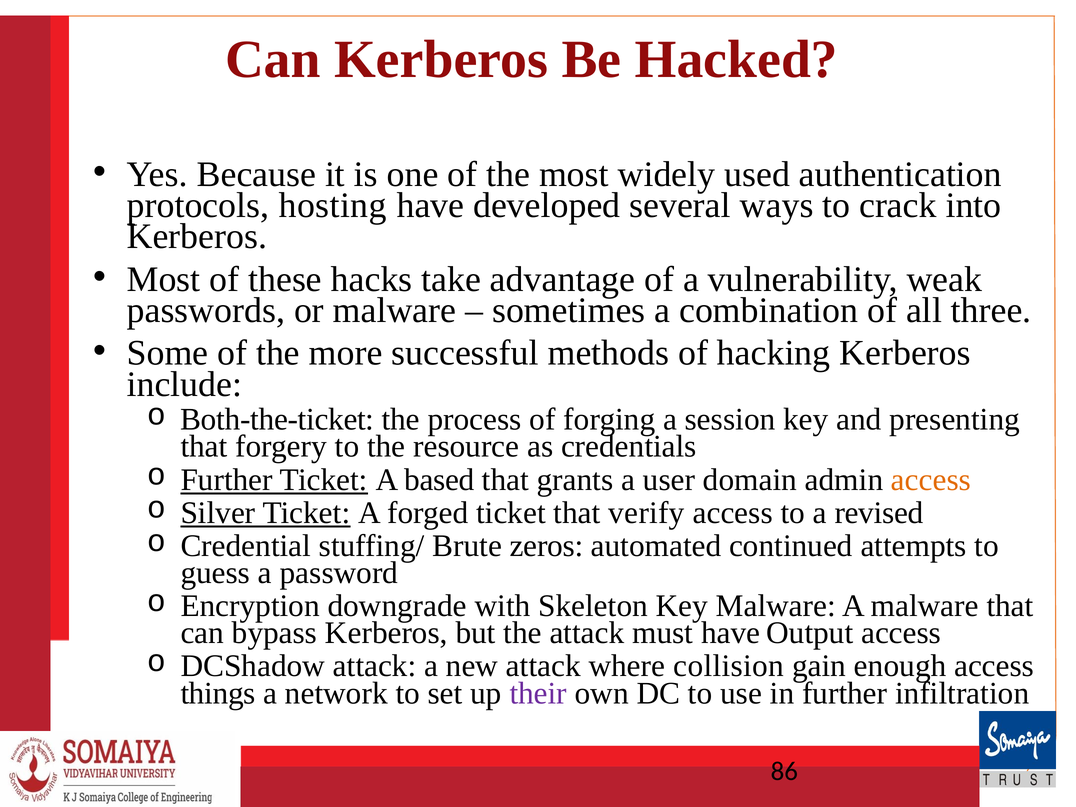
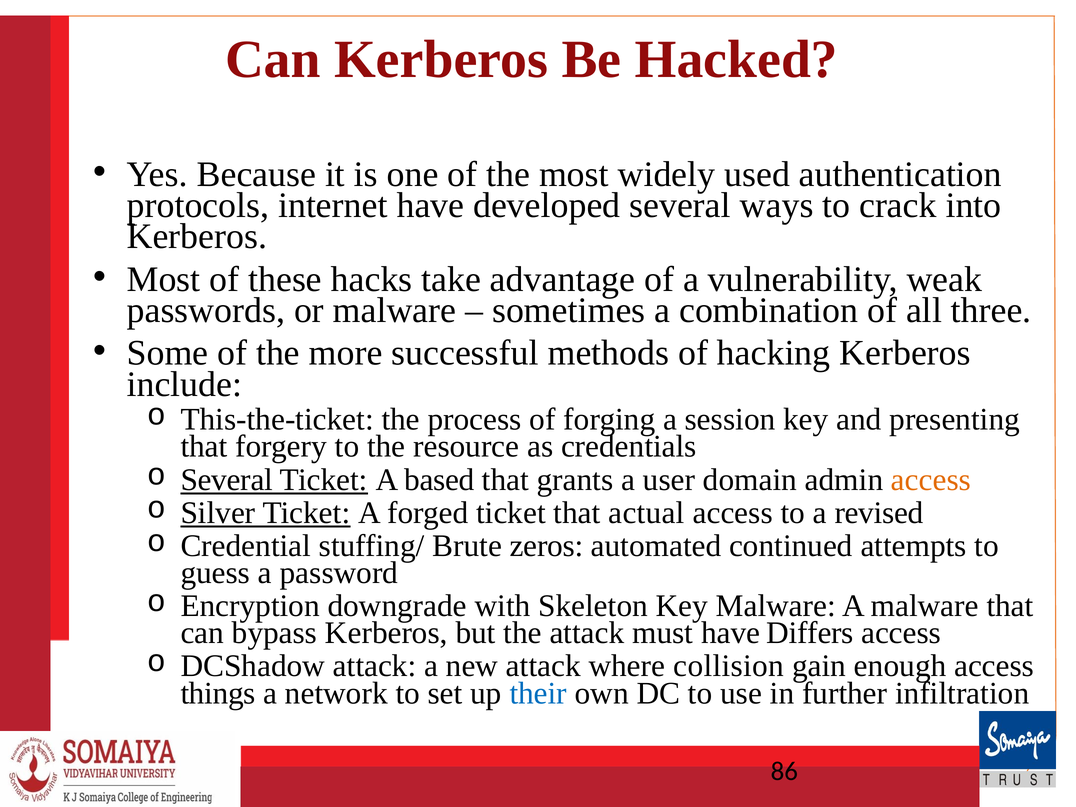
hosting: hosting -> internet (333, 205)
Both-the-ticket: Both-the-ticket -> This-the-ticket (277, 419)
Further: Further -> Several (227, 480)
verify: verify -> actual (647, 513)
Output: Output -> Differs (810, 633)
their colour: purple -> blue (538, 693)
